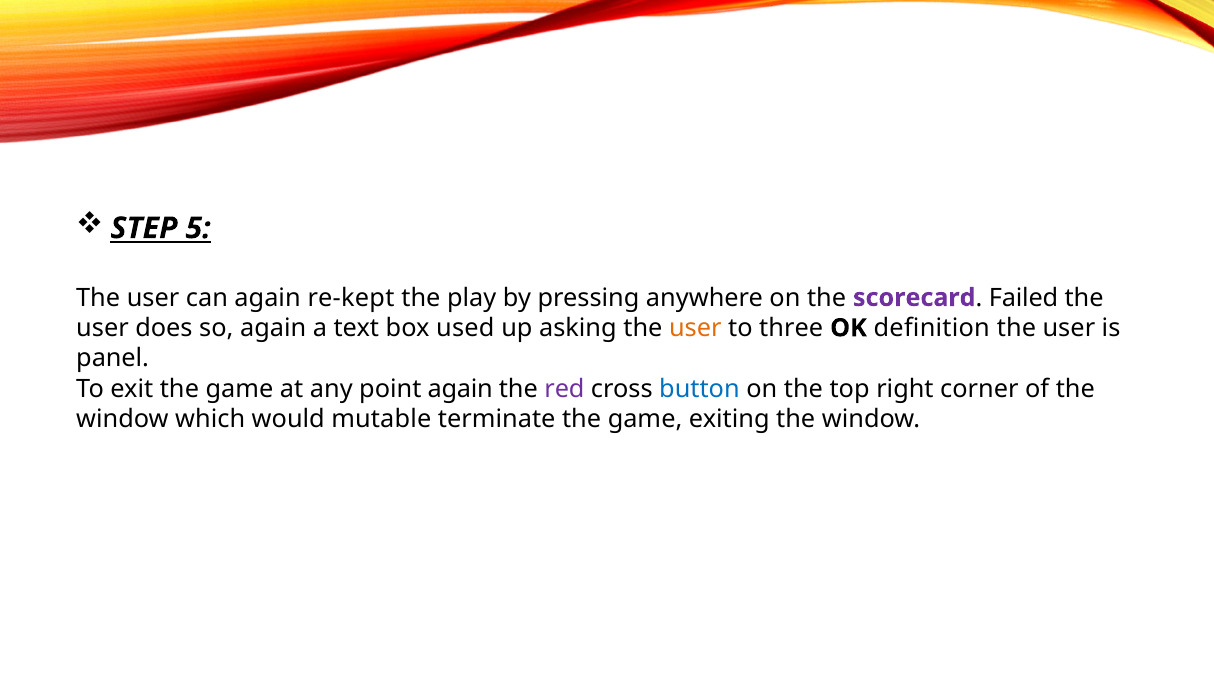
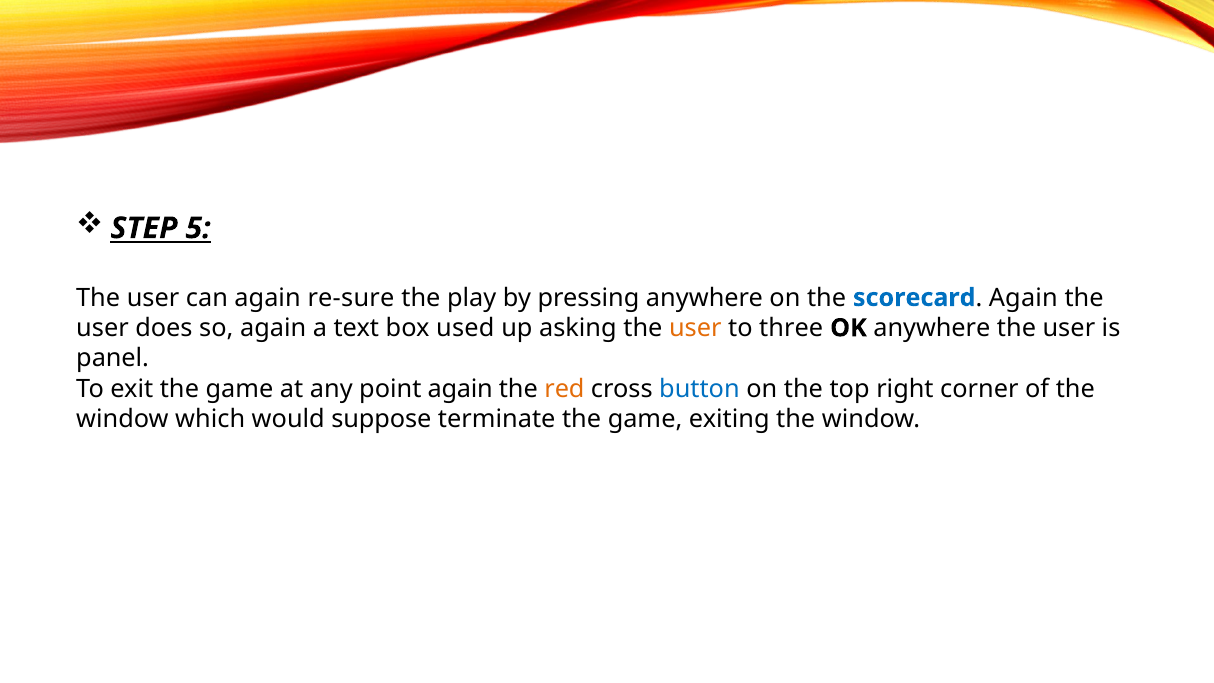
re-kept: re-kept -> re-sure (351, 298)
scorecard colour: purple -> blue (914, 298)
Failed: Failed -> Again (1023, 298)
OK definition: definition -> anywhere (932, 328)
red colour: purple -> orange (564, 389)
mutable: mutable -> suppose (381, 419)
